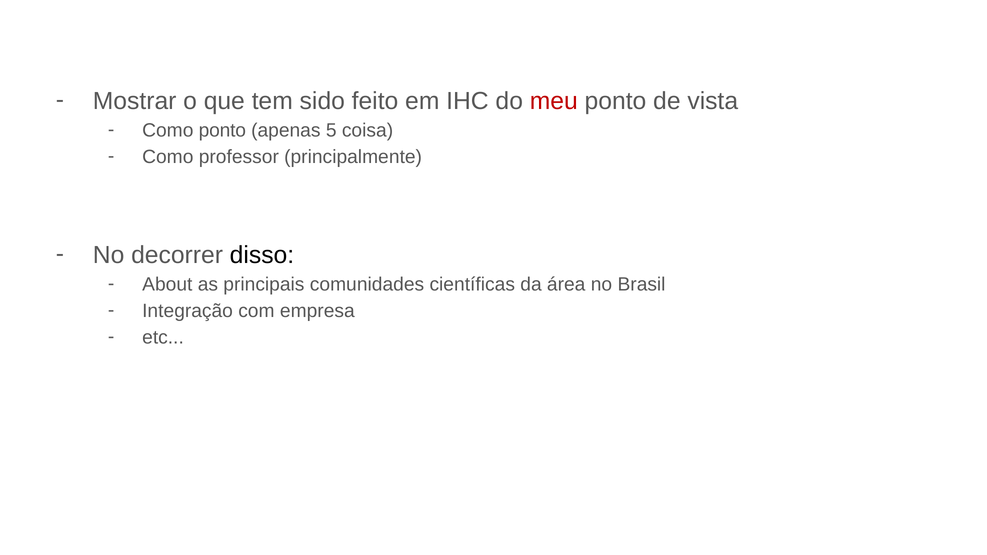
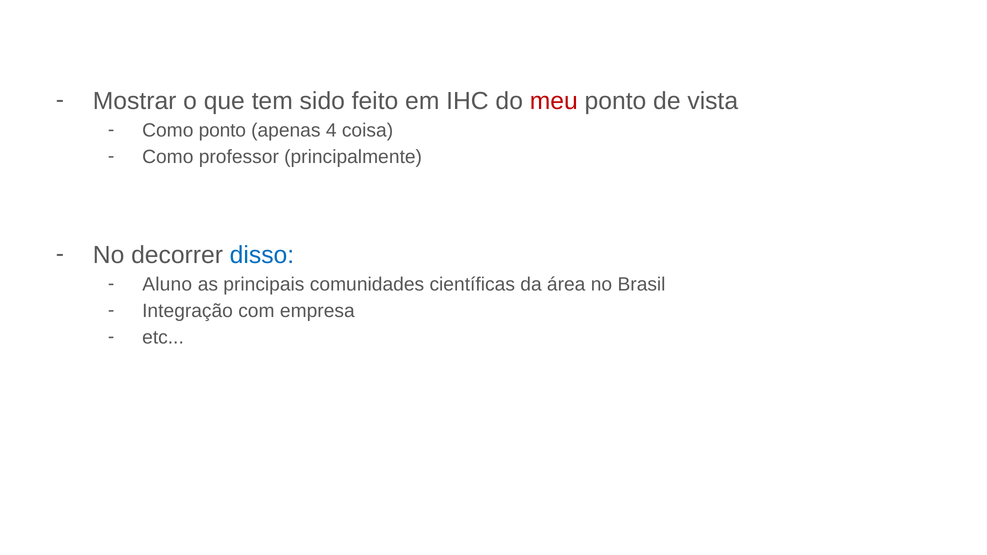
5: 5 -> 4 (331, 130)
disso colour: black -> blue (262, 255)
About: About -> Aluno (167, 284)
